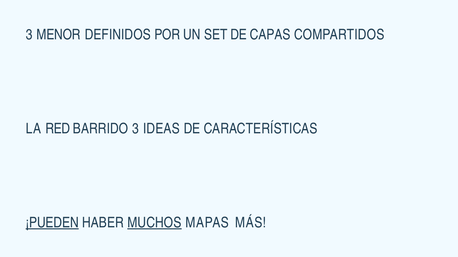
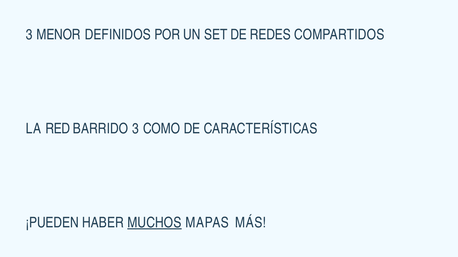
CAPAS: CAPAS -> REDES (270, 35)
IDEAS: IDEAS -> COMO (162, 129)
¡PUEDEN underline: present -> none (52, 223)
